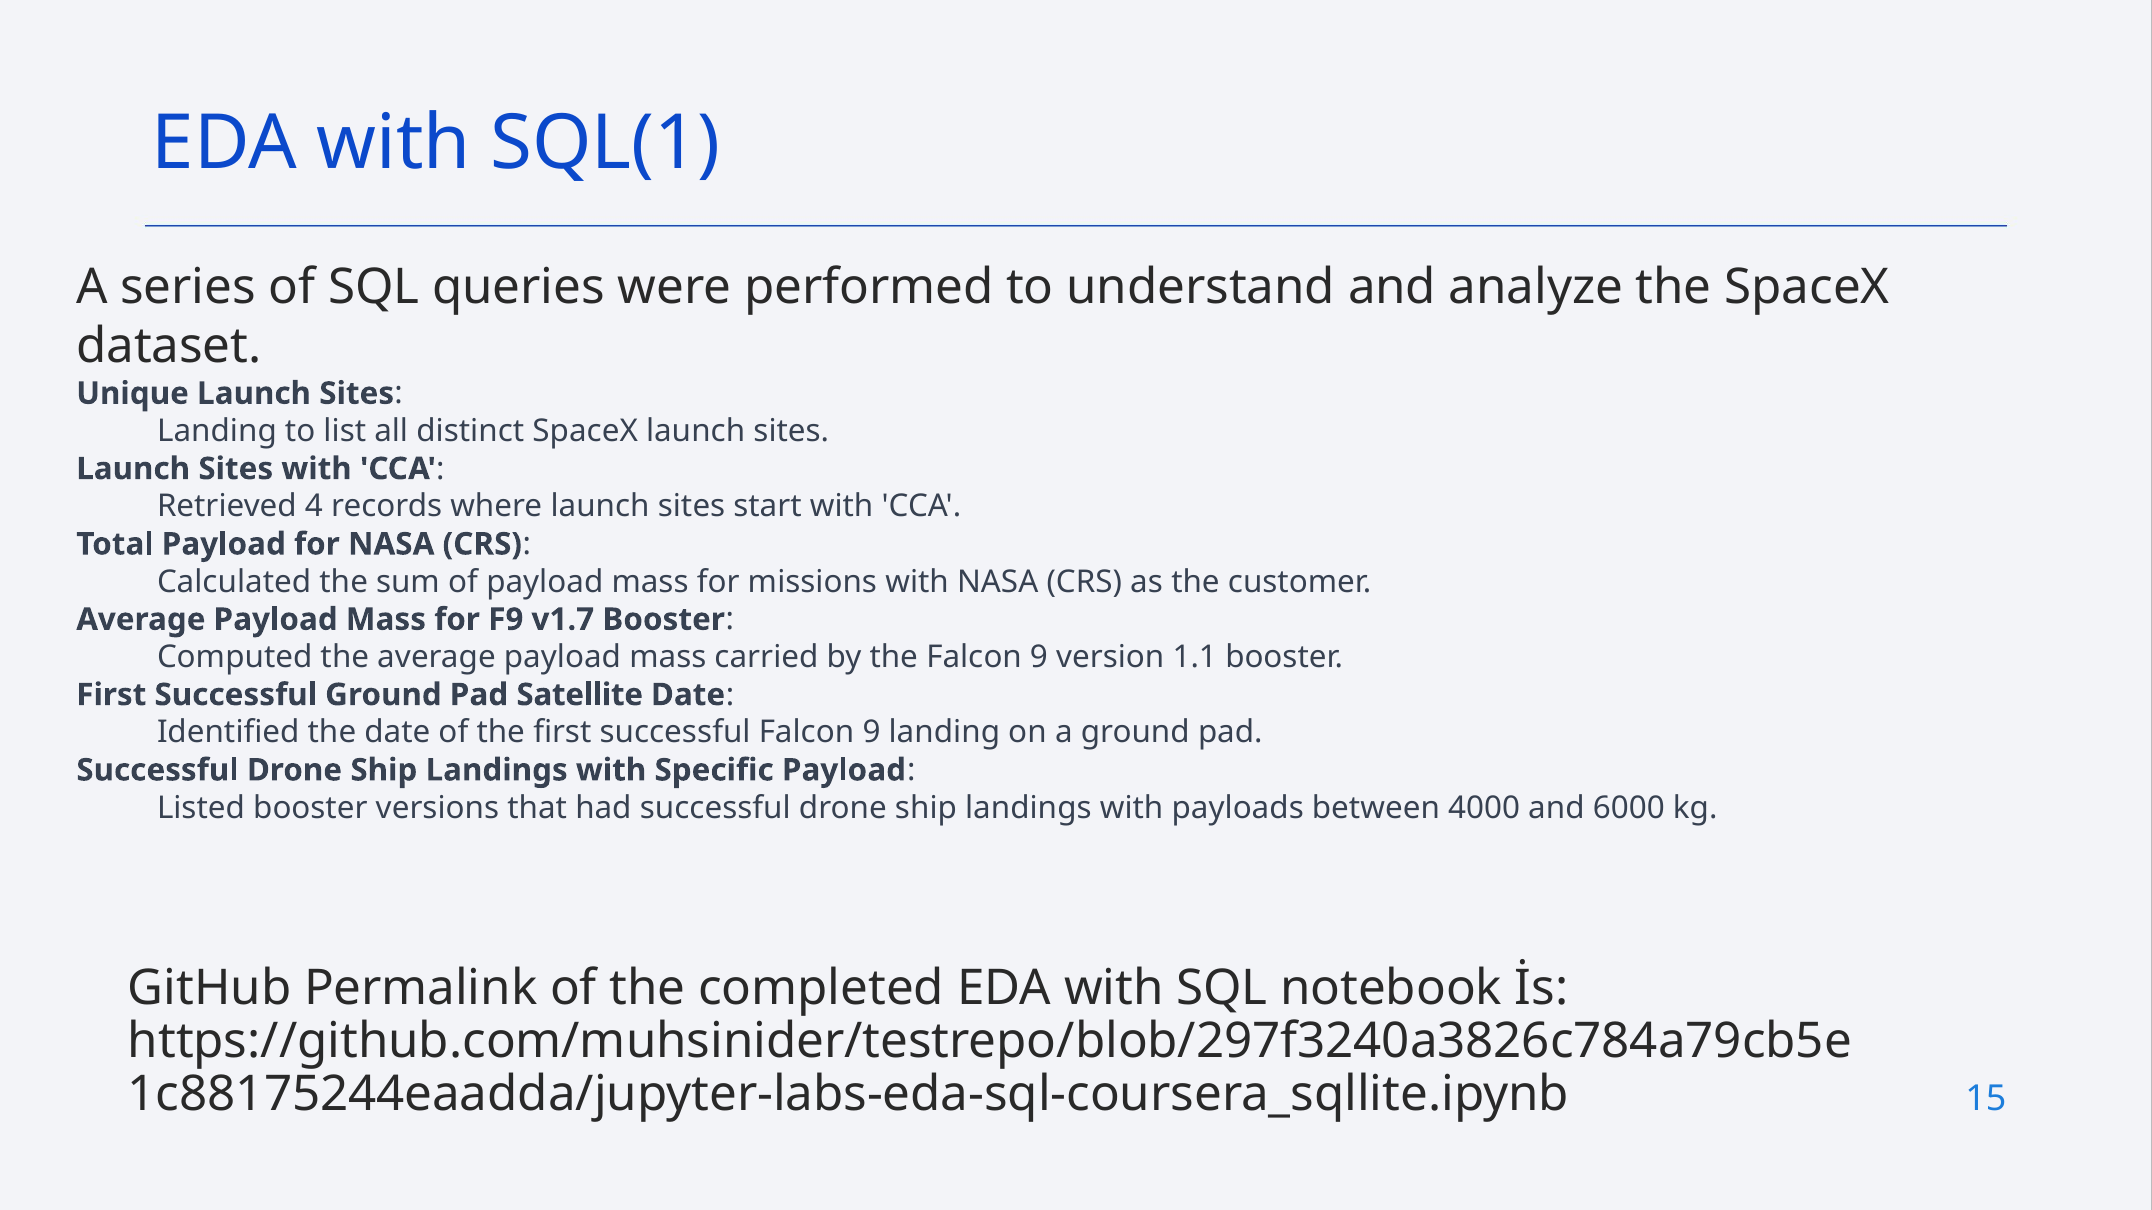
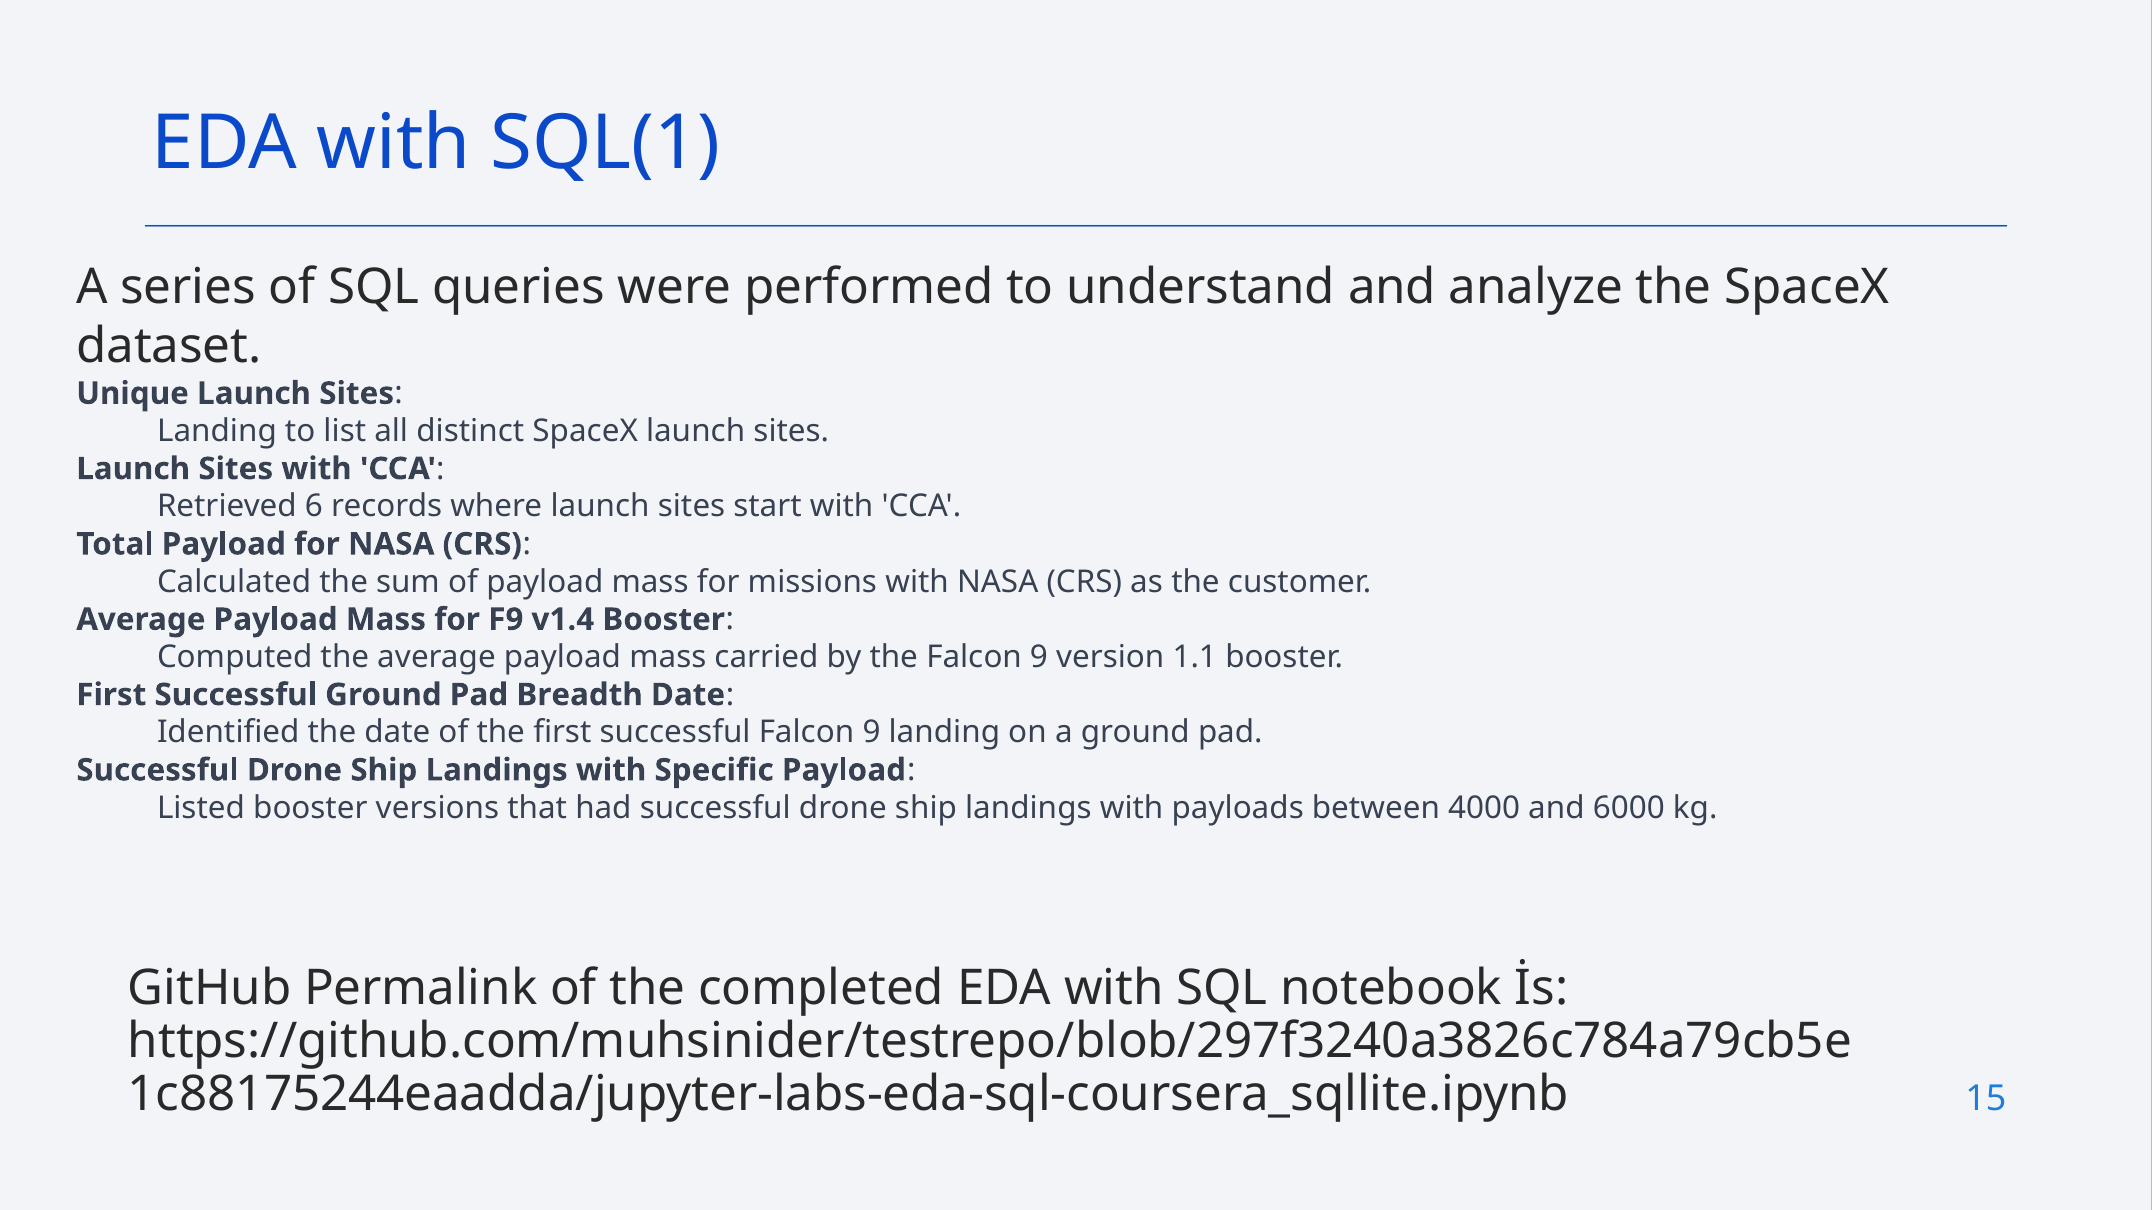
4: 4 -> 6 (314, 507)
v1.7: v1.7 -> v1.4 (563, 620)
Satellite: Satellite -> Breadth (580, 695)
